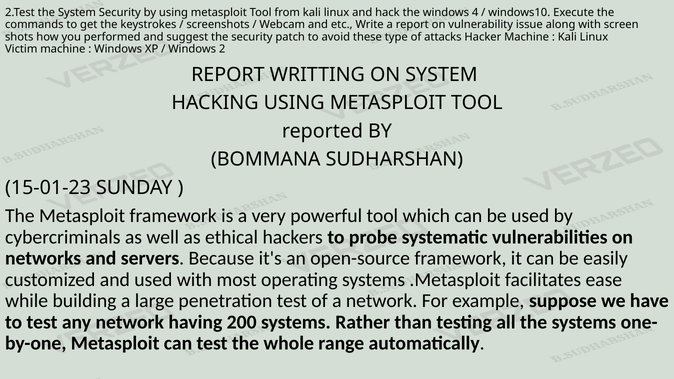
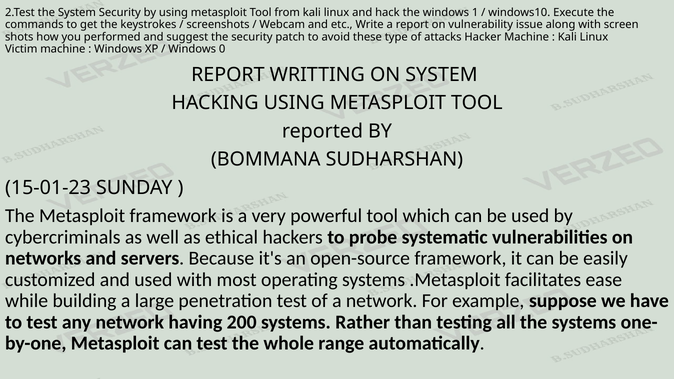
4: 4 -> 1 (475, 13)
2: 2 -> 0 (222, 49)
